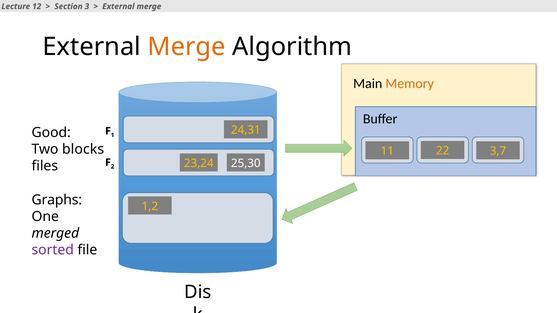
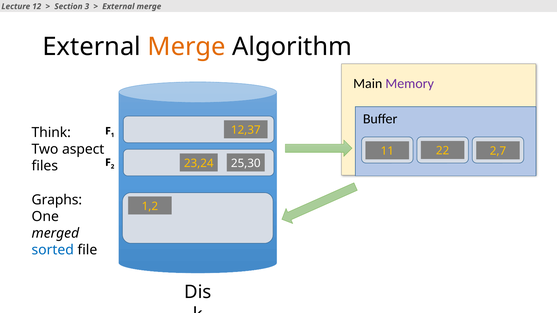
Memory colour: orange -> purple (410, 84)
24,31: 24,31 -> 12,37 (246, 130)
Good: Good -> Think (51, 133)
blocks: blocks -> aspect (83, 149)
3,7: 3,7 -> 2,7 (498, 151)
sorted colour: purple -> blue (53, 250)
